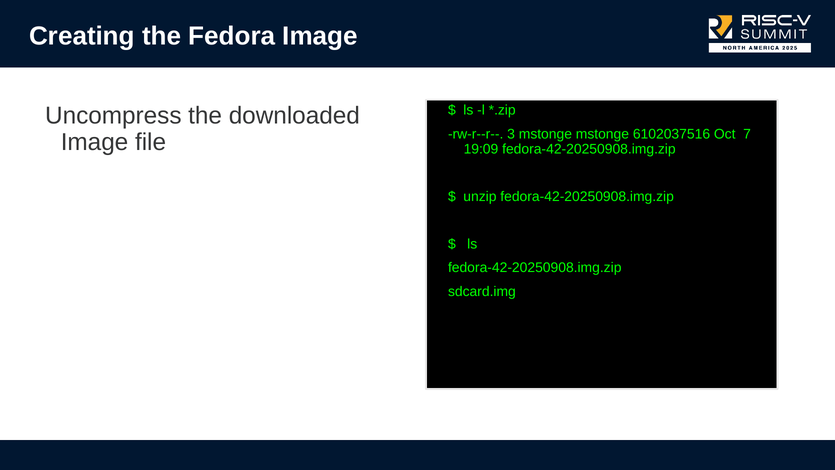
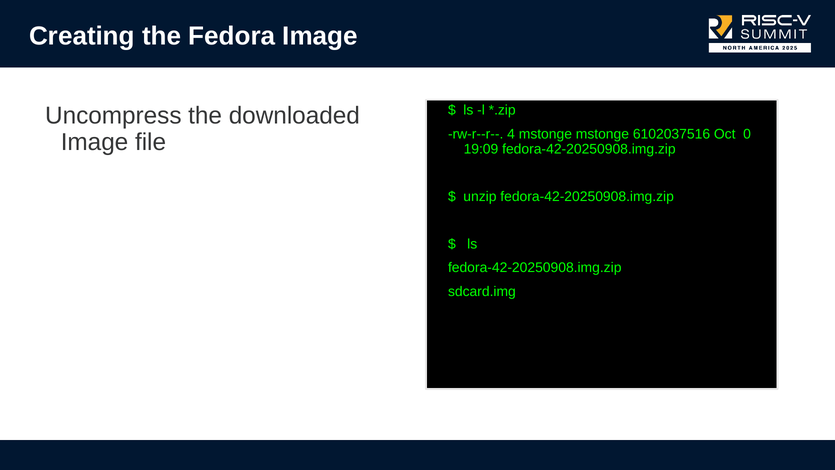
3: 3 -> 4 (511, 134)
7: 7 -> 0 (747, 134)
